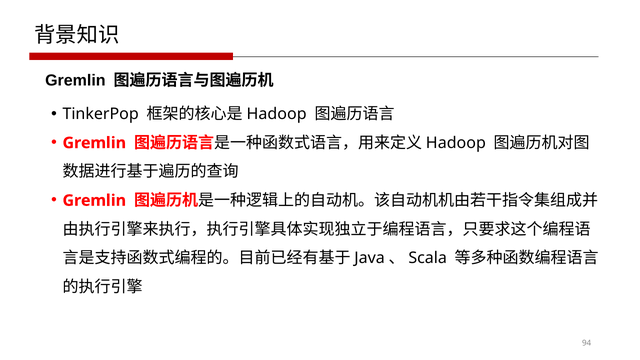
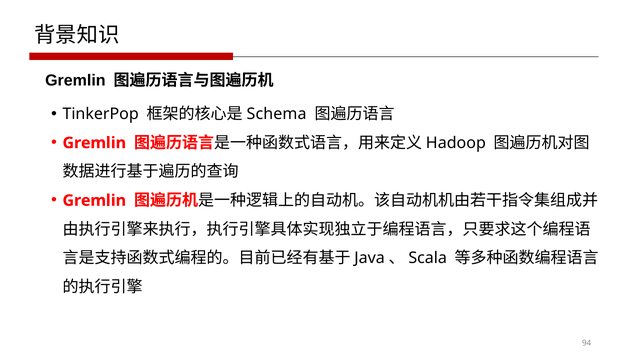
Hadoop: Hadoop -> Schema (277, 114)
